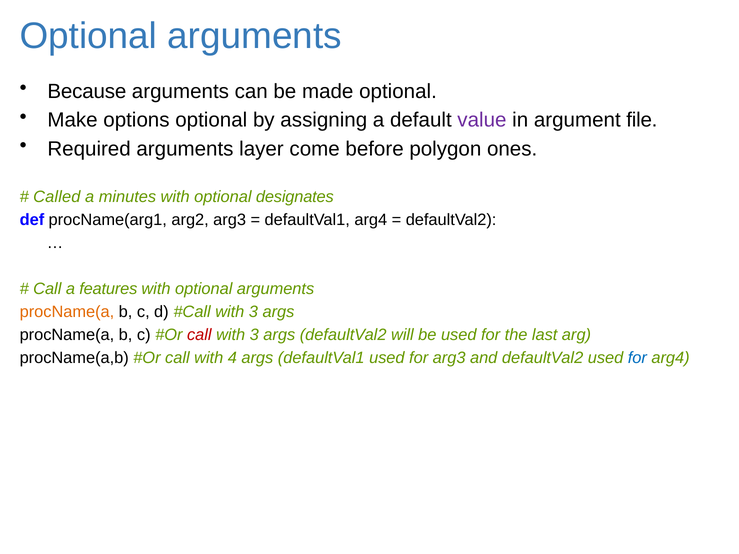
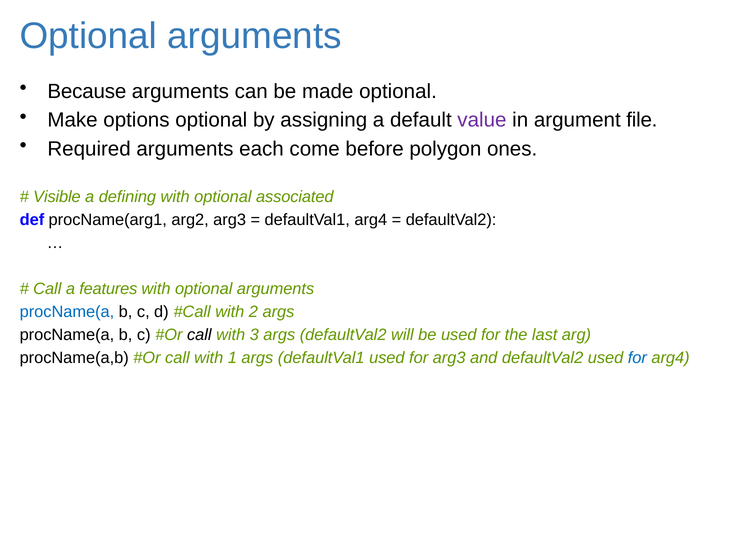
layer: layer -> each (261, 149)
Called: Called -> Visible (57, 197)
minutes: minutes -> defining (127, 197)
designates: designates -> associated (295, 197)
procName(a colour: orange -> blue (67, 312)
3: 3 -> 2 (253, 312)
call colour: red -> black (199, 335)
4: 4 -> 1 (232, 358)
